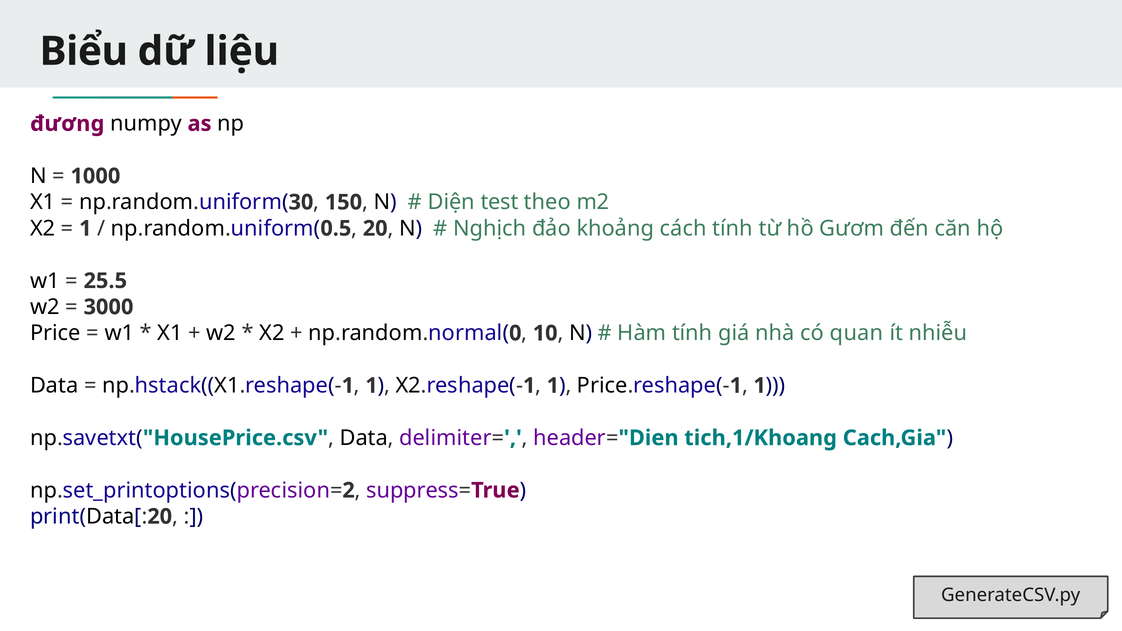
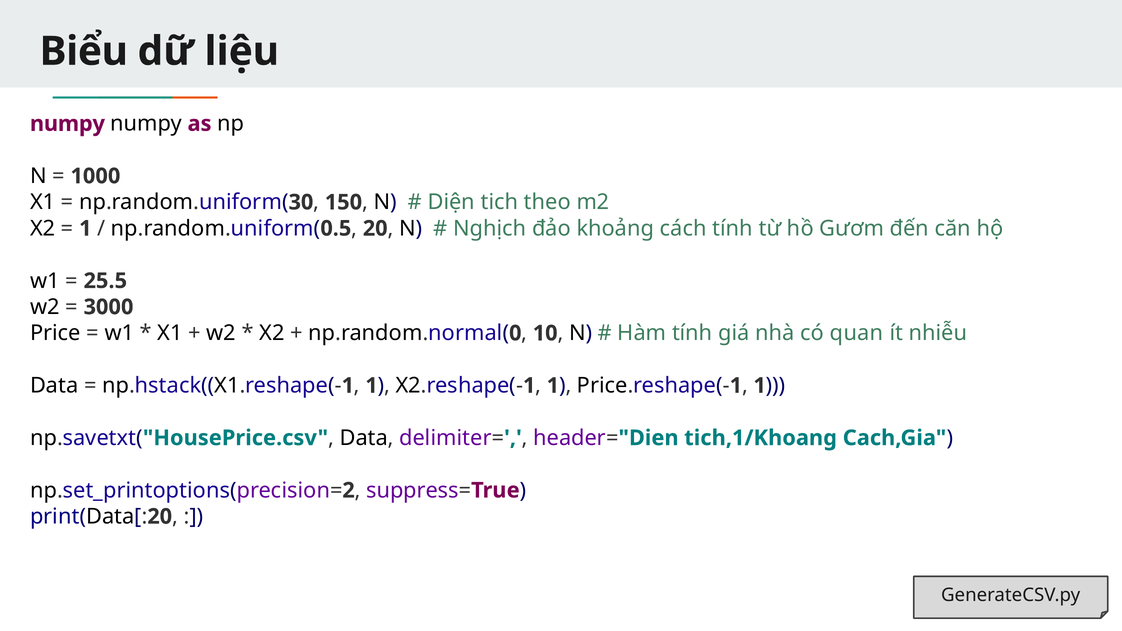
đương: đương -> numpy (67, 124)
test: test -> tich (499, 202)
